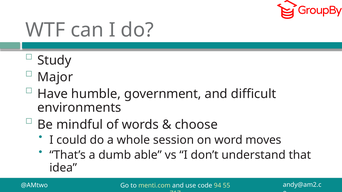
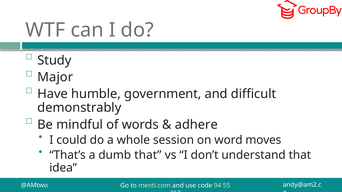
environments: environments -> demonstrably (79, 108)
choose: choose -> adhere (196, 125)
dumb able: able -> that (148, 155)
